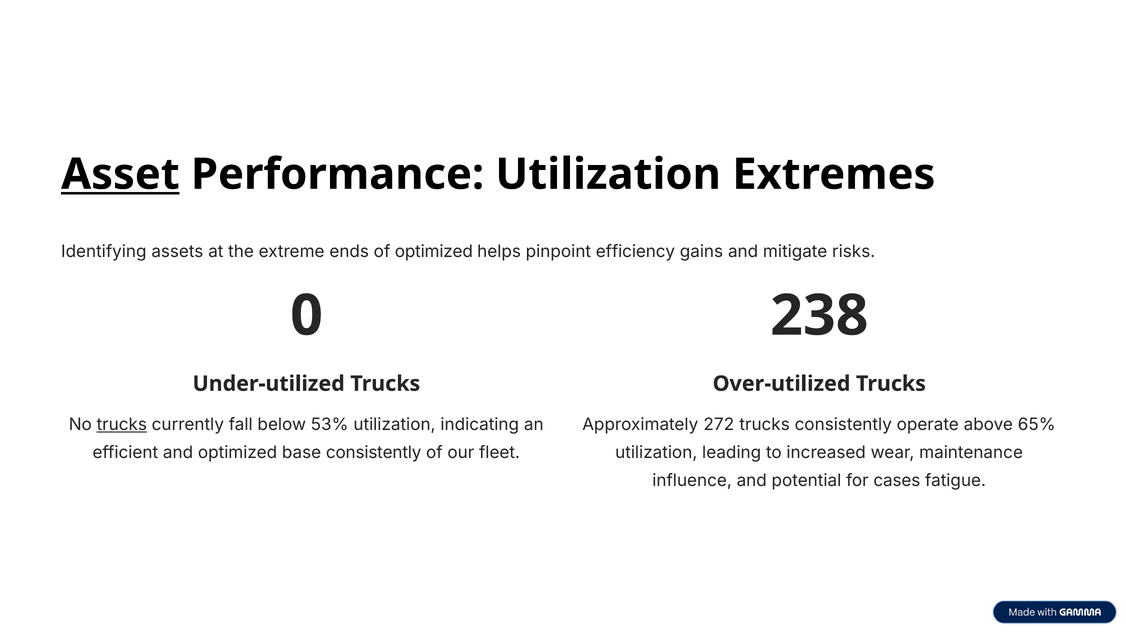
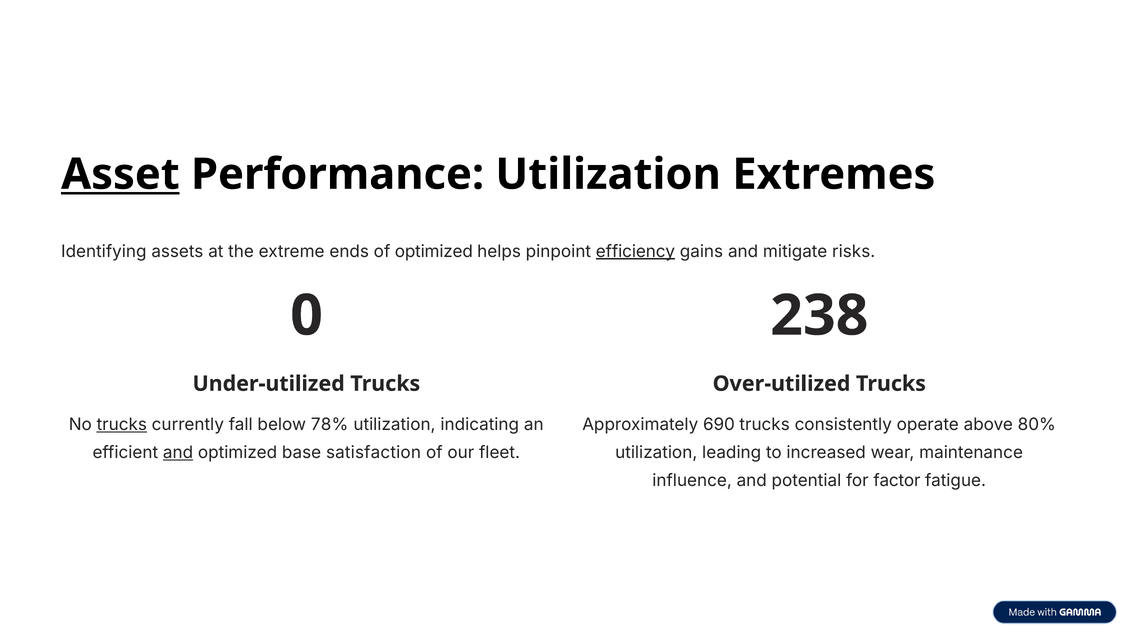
efficiency underline: none -> present (635, 252)
53%: 53% -> 78% (330, 425)
272: 272 -> 690 (719, 425)
65%: 65% -> 80% (1037, 425)
and underline: none -> present (178, 453)
base consistently: consistently -> satisfaction (374, 453)
cases: cases -> factor (897, 481)
